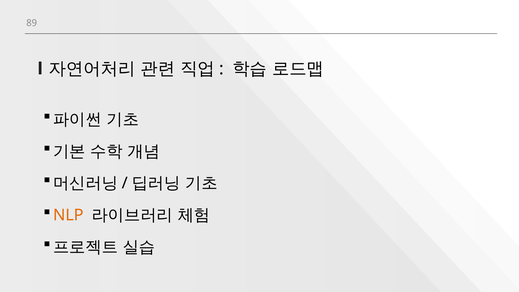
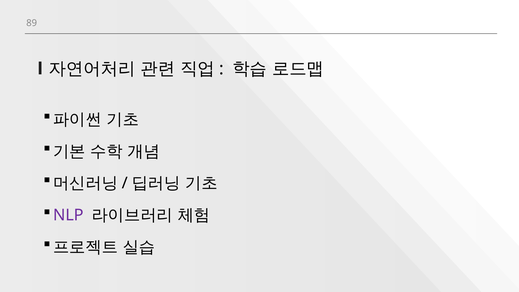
NLP colour: orange -> purple (68, 215)
